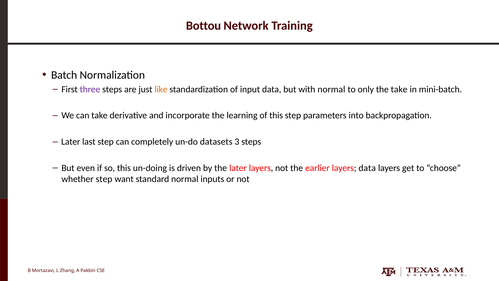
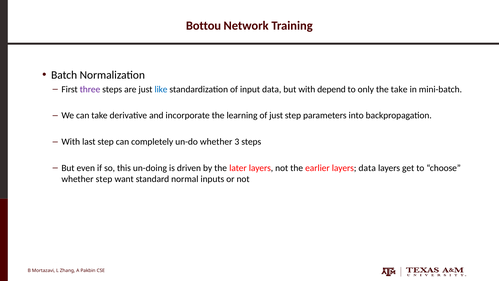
like colour: orange -> blue (161, 89)
with normal: normal -> depend (332, 89)
of this: this -> just (276, 115)
Later: Later -> With (71, 142)
un-do datasets: datasets -> whether (216, 142)
